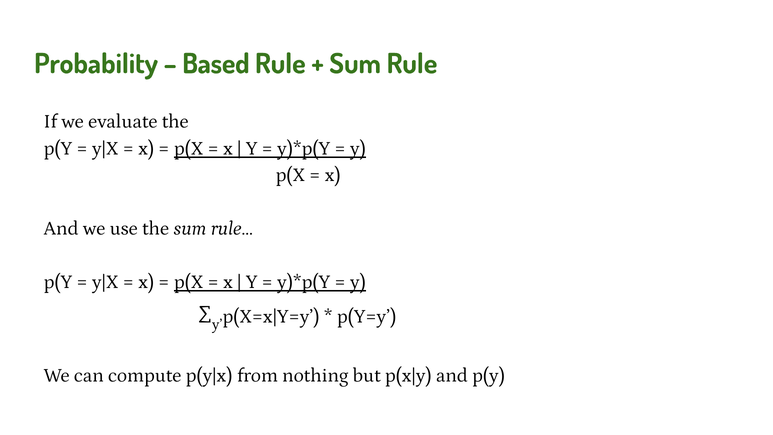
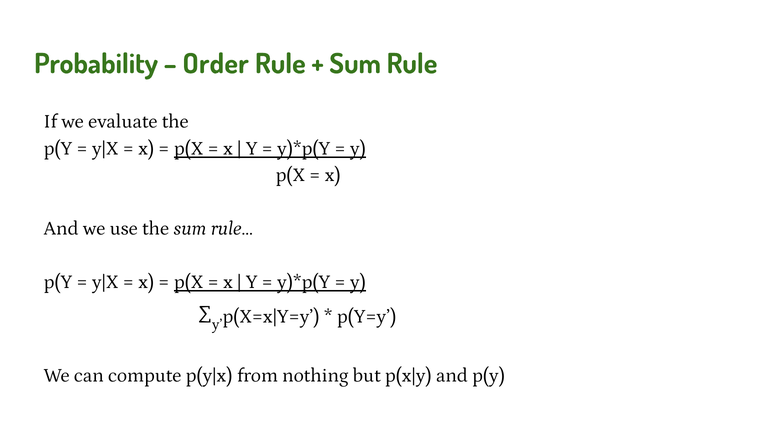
Based: Based -> Order (216, 64)
